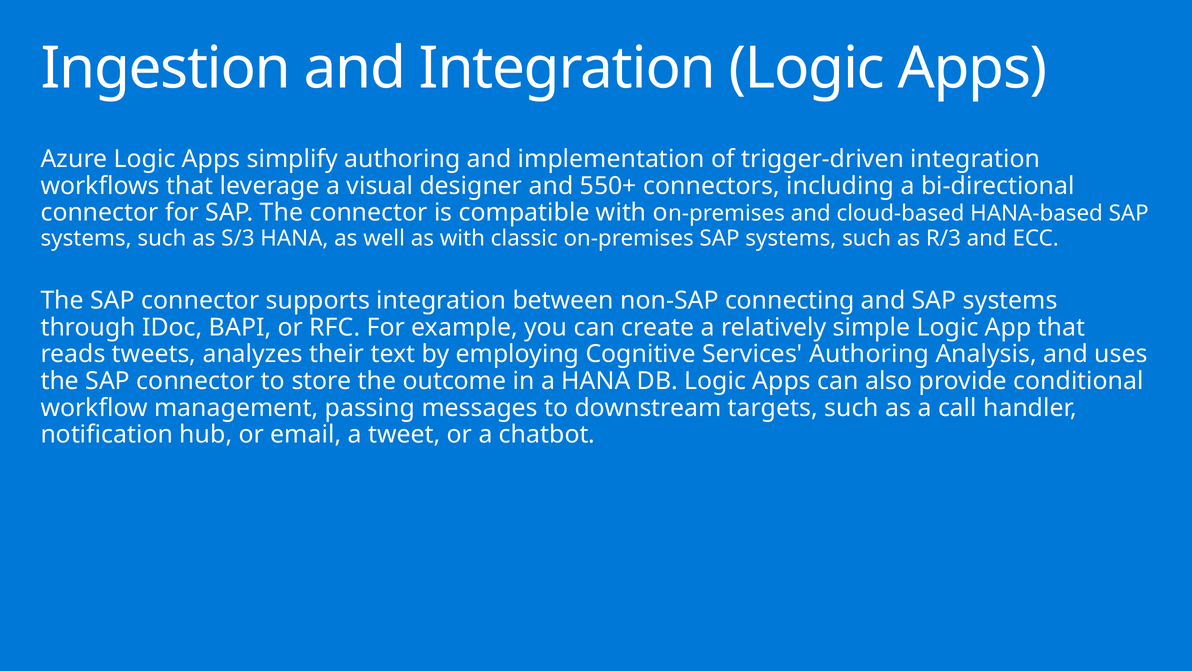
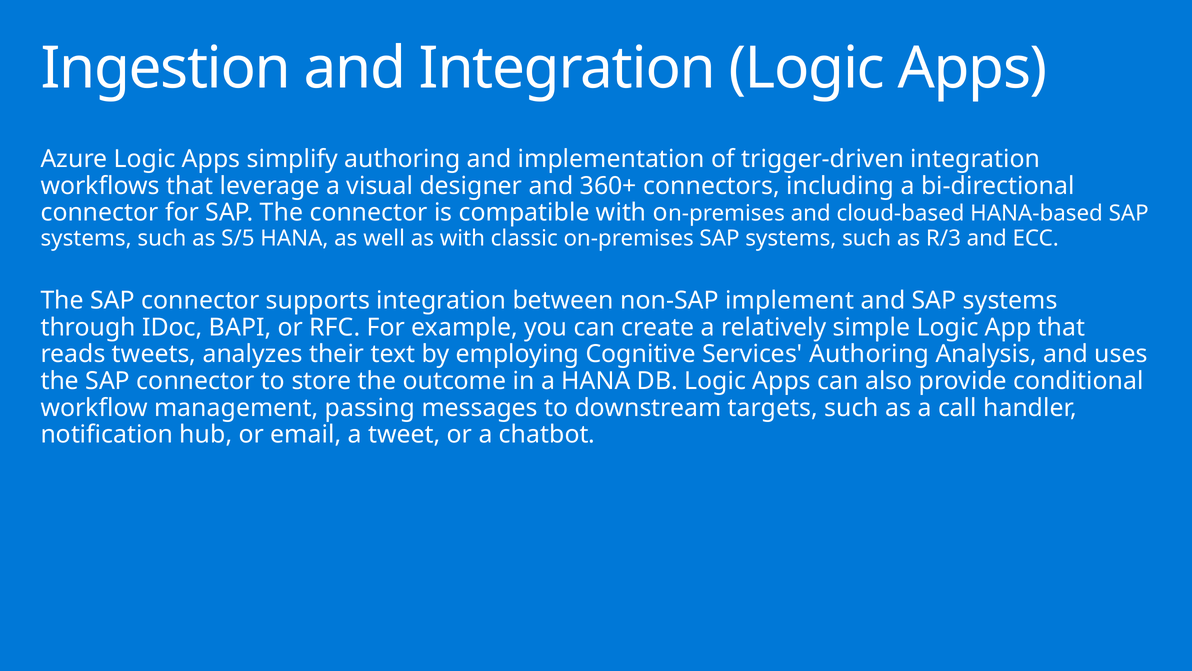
550+: 550+ -> 360+ (608, 186)
S/3: S/3 -> S/5 (238, 238)
connecting: connecting -> implement (790, 300)
